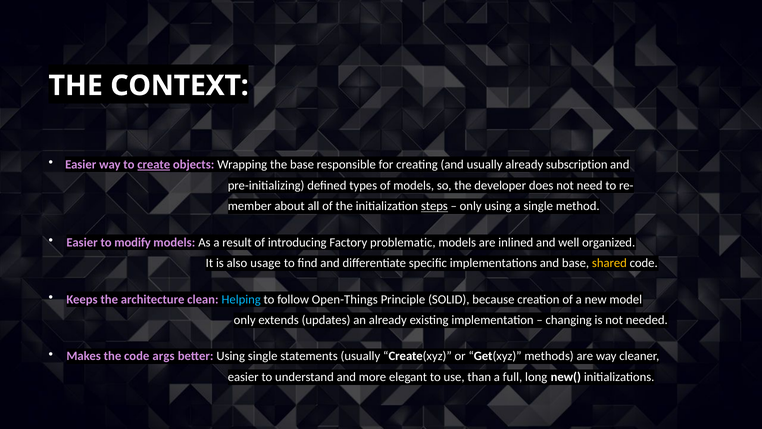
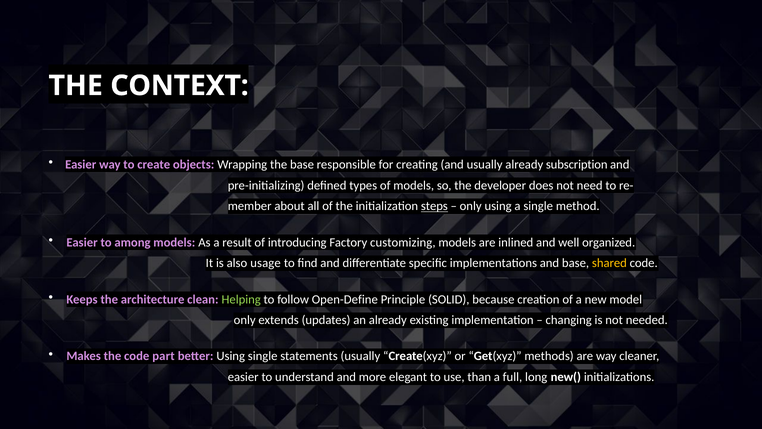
create underline: present -> none (154, 164)
modify: modify -> among (133, 242)
problematic: problematic -> customizing (403, 242)
Helping colour: light blue -> light green (241, 299)
Open-Things: Open-Things -> Open-Define (345, 299)
args: args -> part (163, 356)
